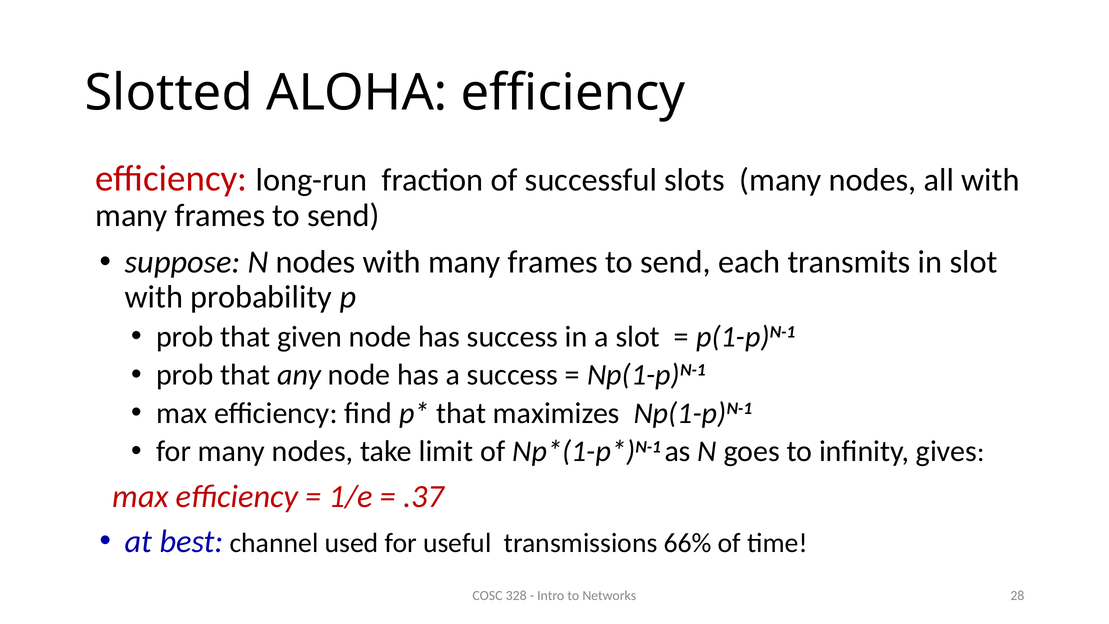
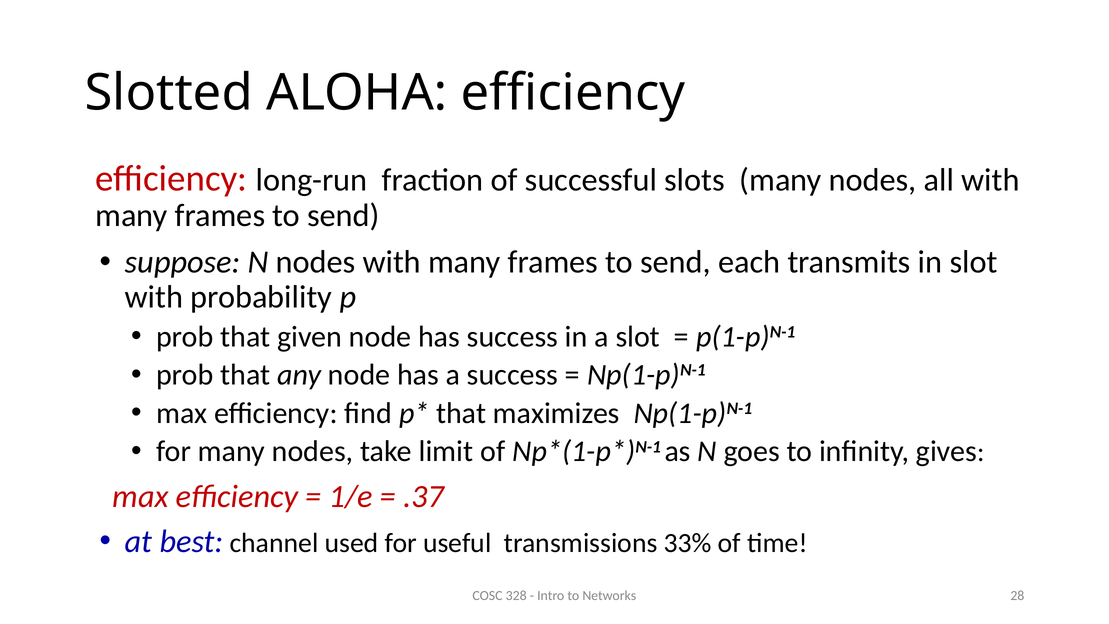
66%: 66% -> 33% (688, 543)
